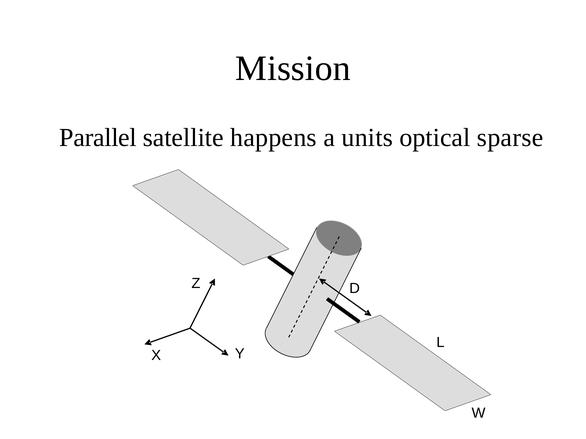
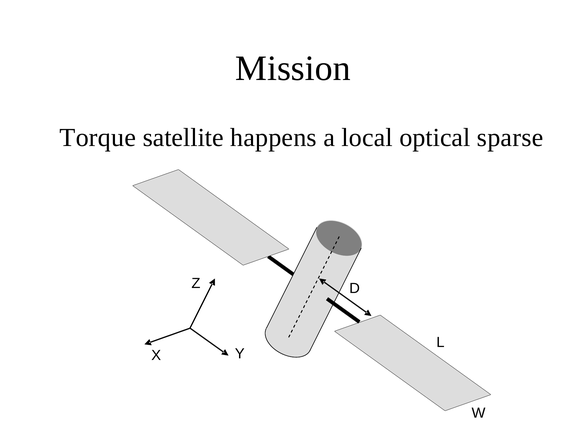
Parallel: Parallel -> Torque (98, 138)
units: units -> local (367, 138)
